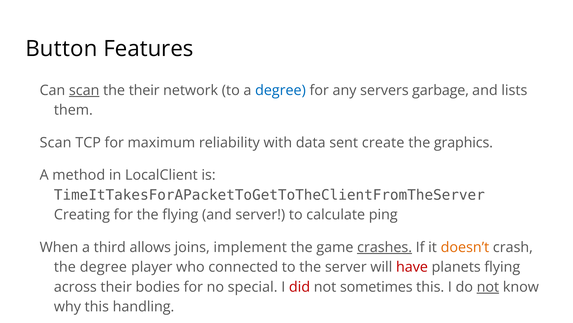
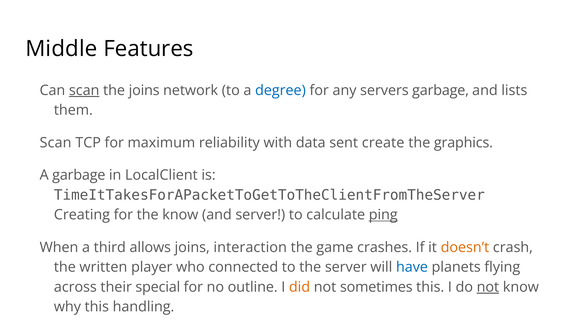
Button: Button -> Middle (61, 49)
the their: their -> joins (144, 90)
A method: method -> garbage (79, 175)
the flying: flying -> know (180, 214)
ping underline: none -> present (383, 214)
implement: implement -> interaction (250, 247)
crashes underline: present -> none (385, 247)
the degree: degree -> written (103, 267)
have colour: red -> blue (412, 267)
bodies: bodies -> special (158, 286)
special: special -> outline (253, 286)
did colour: red -> orange (300, 286)
